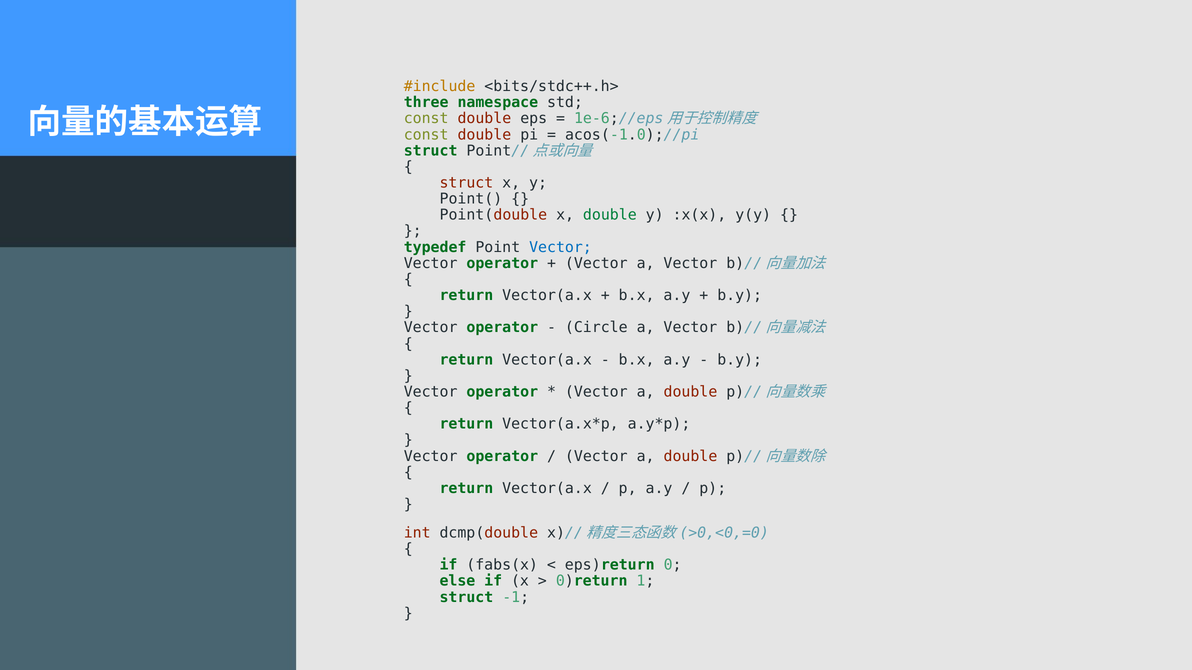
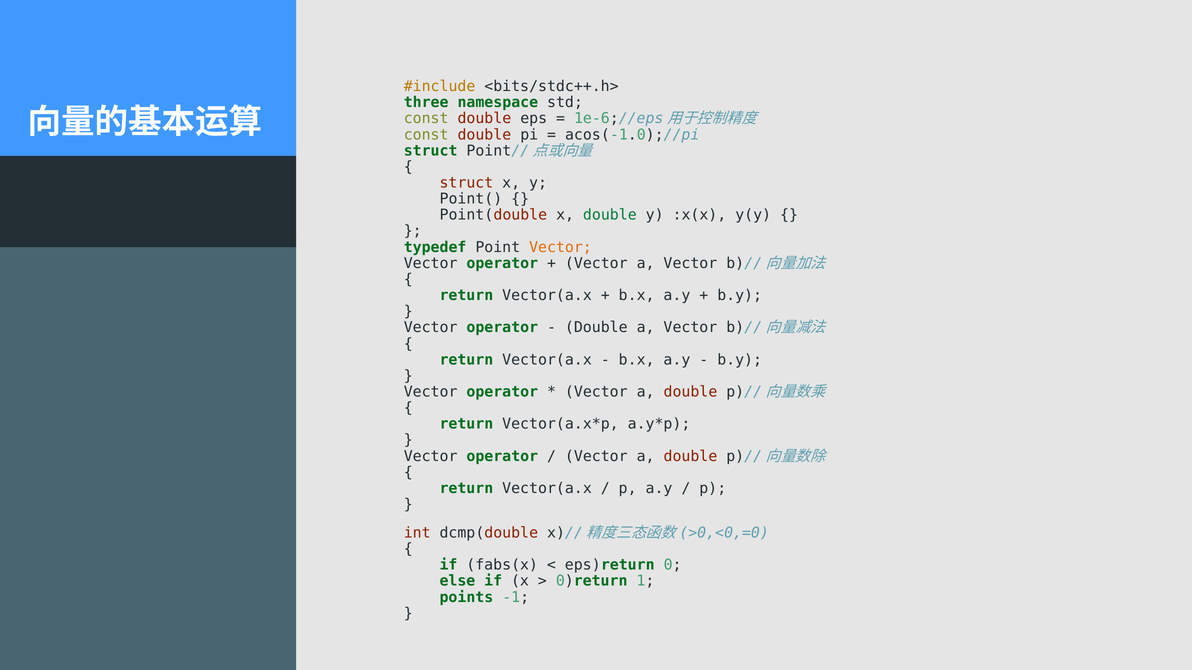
Vector colour: blue -> orange (560, 247)
Circle: Circle -> Double (596, 328)
struct: struct -> points (466, 598)
